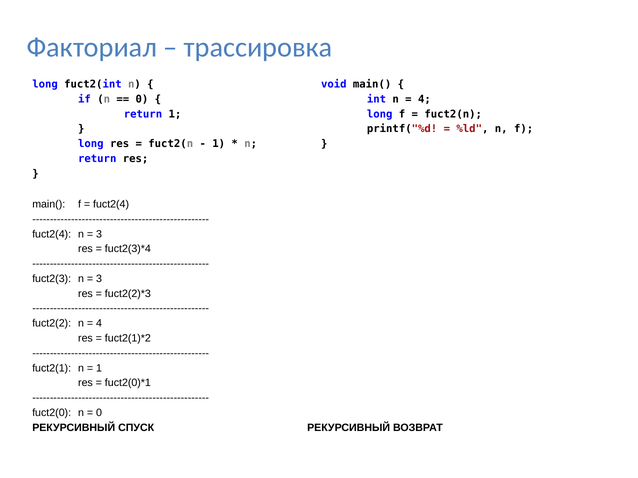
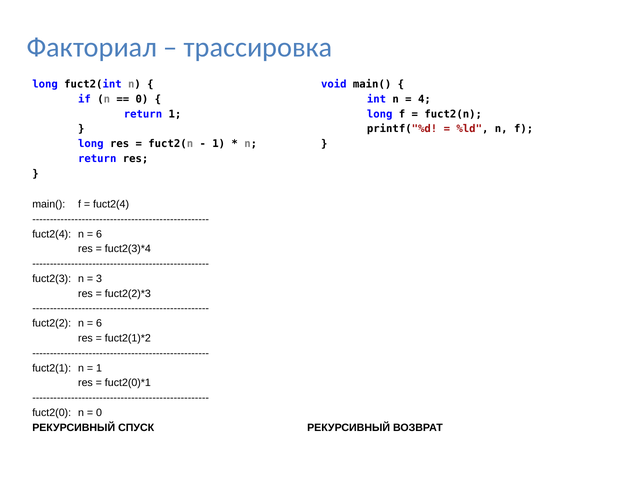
3: 3 -> 6 (99, 234)
4: 4 -> 6 (99, 324)
